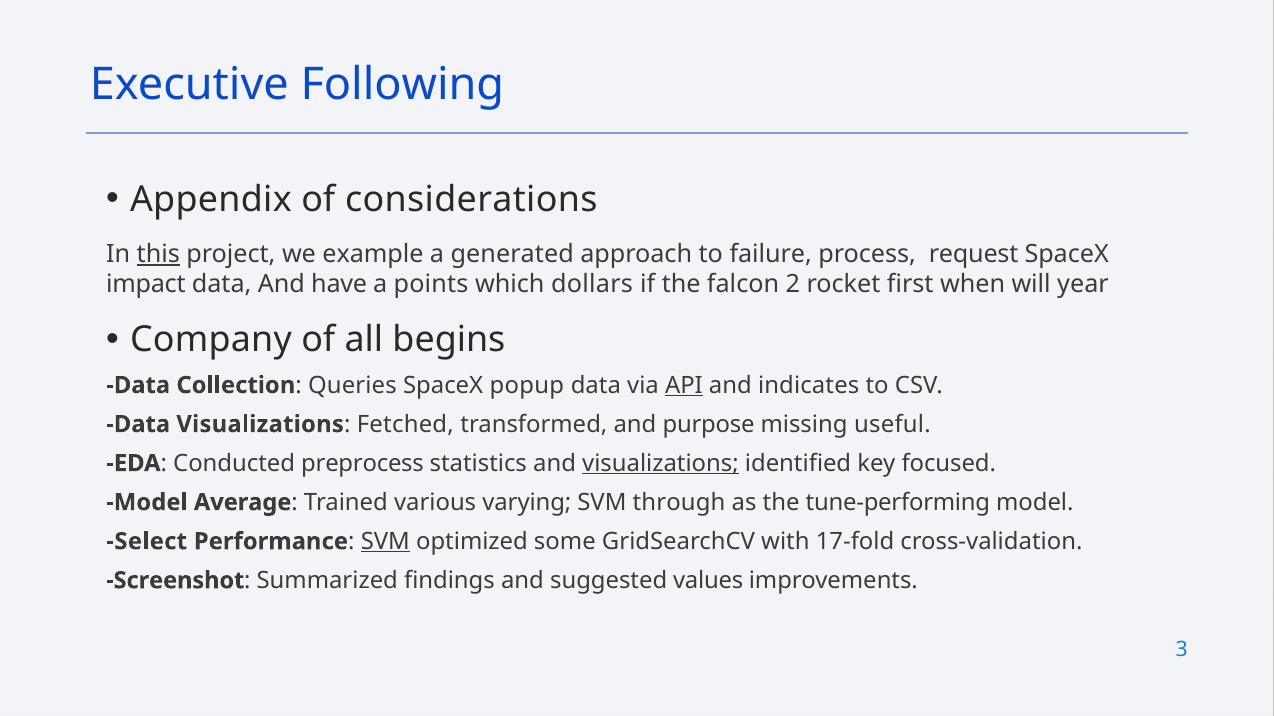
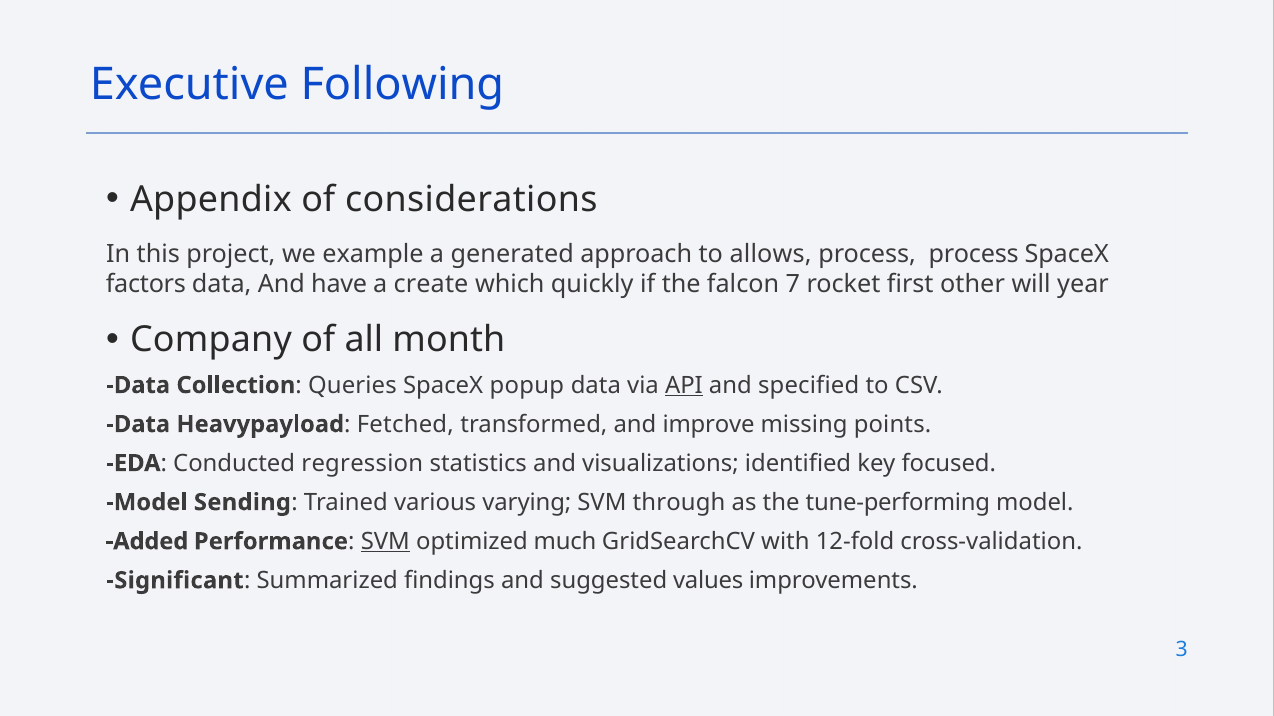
this underline: present -> none (158, 254)
failure: failure -> allows (771, 254)
process request: request -> process (974, 254)
impact: impact -> factors (146, 284)
points: points -> create (431, 284)
dollars: dollars -> quickly (592, 284)
2: 2 -> 7 (793, 284)
when: when -> other (973, 284)
begins: begins -> month (449, 340)
indicates: indicates -> specified (809, 386)
Data Visualizations: Visualizations -> Heavypayload (260, 425)
purpose: purpose -> improve (709, 425)
useful: useful -> points (893, 425)
preprocess: preprocess -> regression (362, 464)
visualizations underline: present -> none (660, 464)
Average: Average -> Sending (242, 503)
Select: Select -> Added (147, 542)
some: some -> much (565, 542)
17-fold: 17-fold -> 12-fold (855, 542)
Screenshot: Screenshot -> Significant (175, 581)
